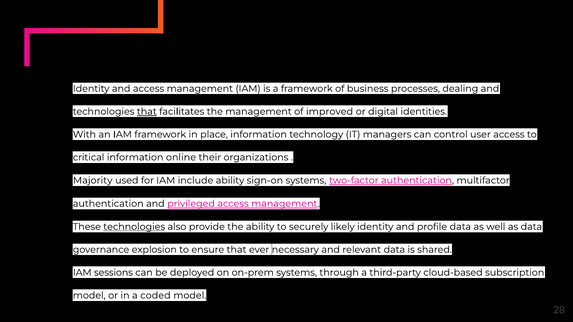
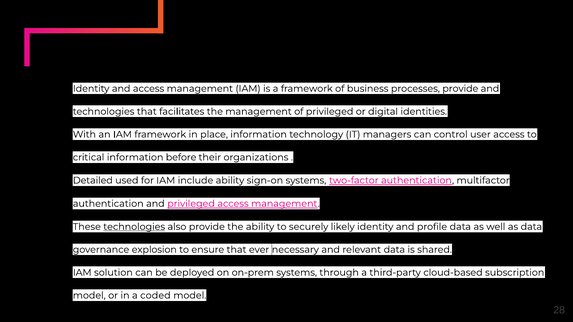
processes dealing: dealing -> provide (460, 89)
that underline: present -> none (147, 112)
of improved: improved -> privileged (330, 112)
online: online -> before (181, 157)
Majority: Majority -> Detailed (93, 181)
sessions: sessions -> solution (113, 273)
